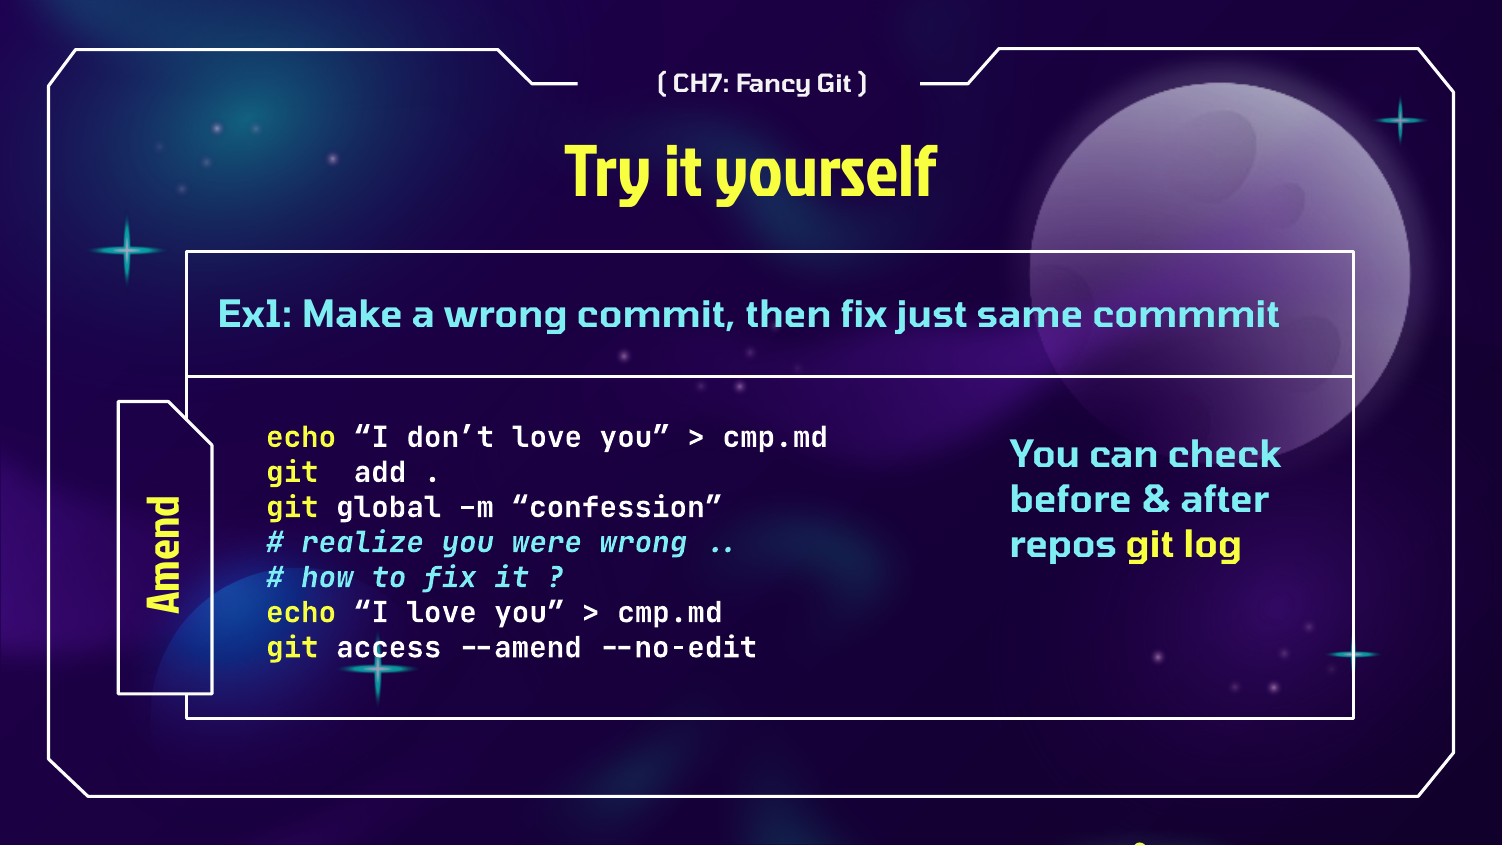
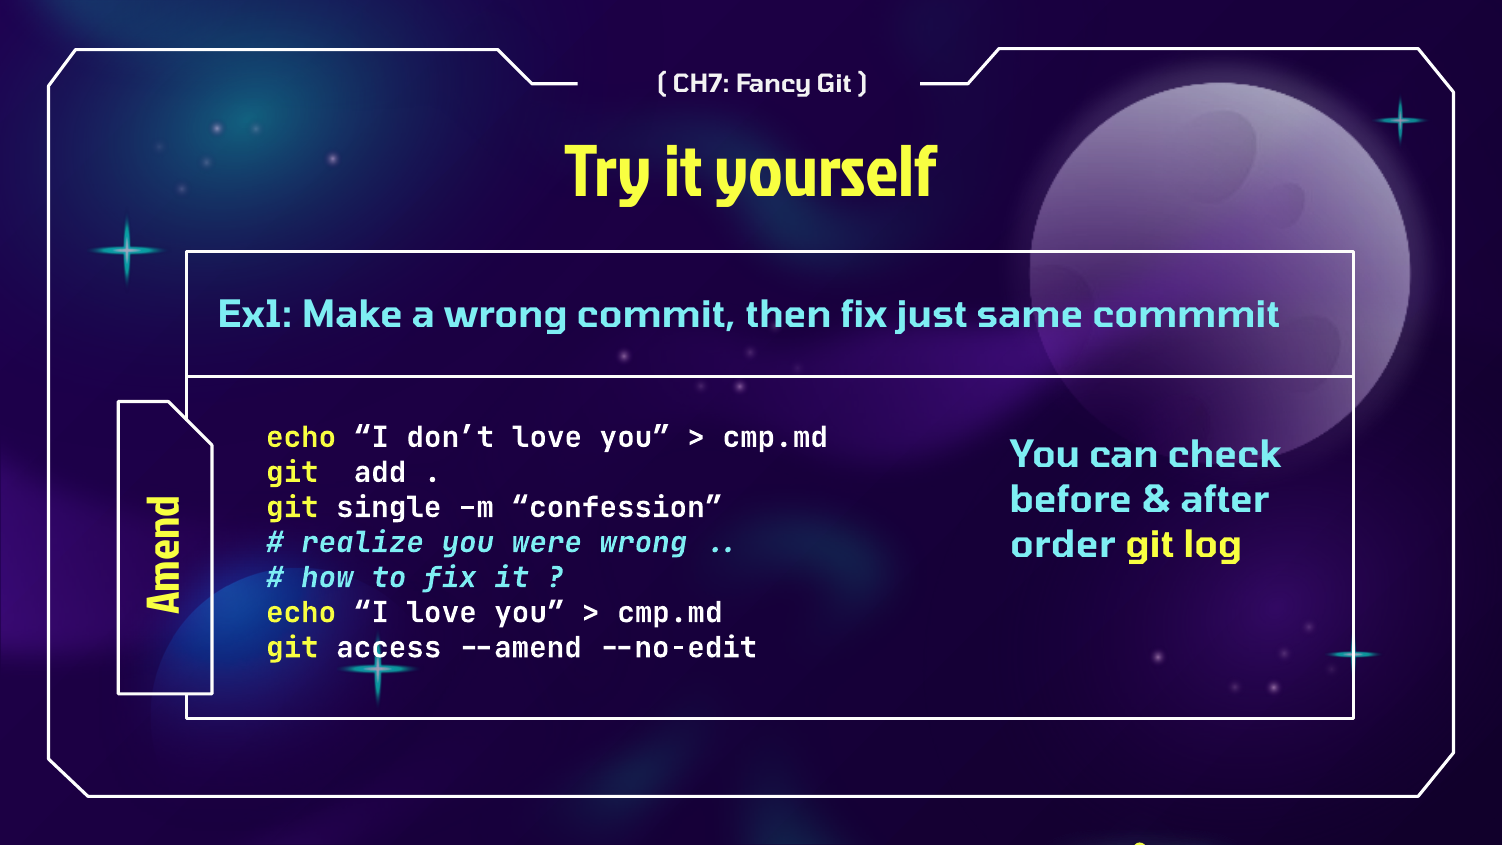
global: global -> single (389, 507)
repos: repos -> order (1063, 545)
